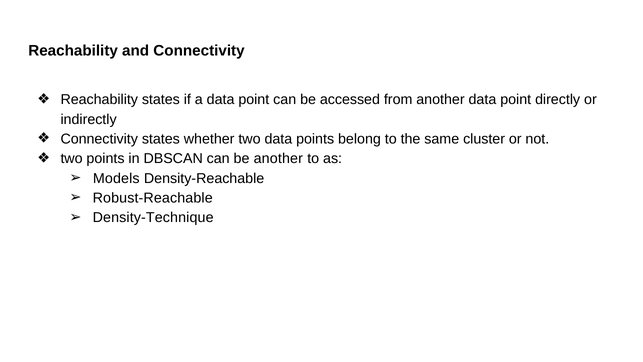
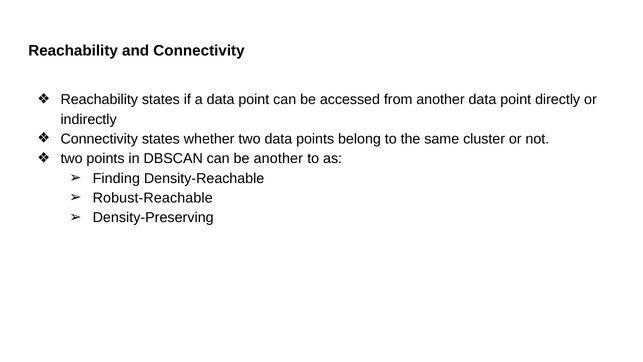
Models: Models -> Finding (116, 178)
Density-Technique: Density-Technique -> Density-Preserving (153, 218)
